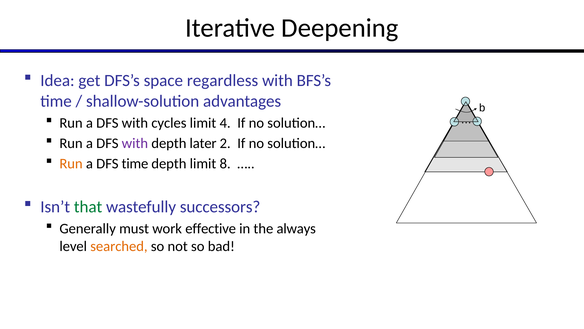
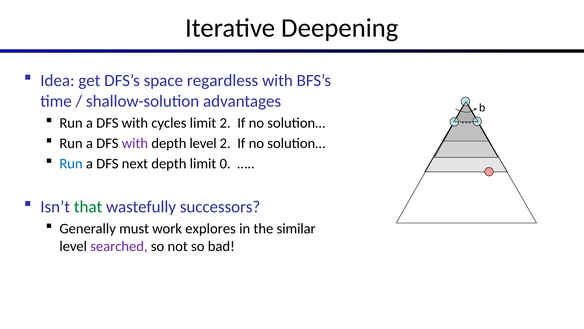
limit 4: 4 -> 2 (225, 123)
depth later: later -> level (203, 143)
Run colour: orange -> blue (71, 164)
DFS time: time -> next (135, 164)
8: 8 -> 0 (225, 164)
effective: effective -> explores (211, 228)
always: always -> similar (296, 228)
searched colour: orange -> purple (119, 246)
